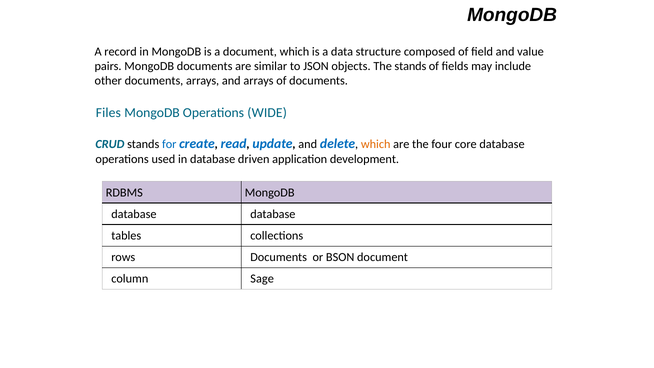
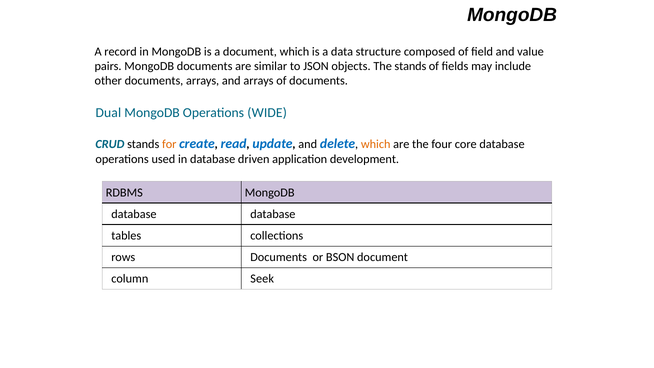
Files: Files -> Dual (108, 113)
for colour: blue -> orange (169, 144)
Sage: Sage -> Seek (262, 279)
